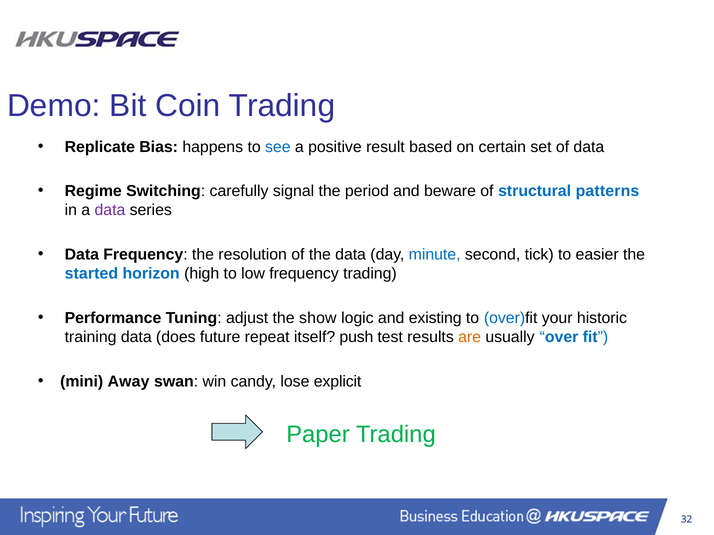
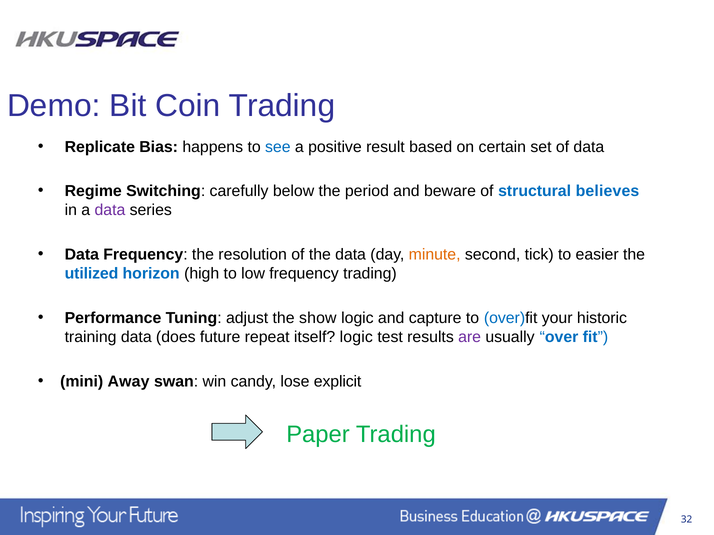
signal: signal -> below (294, 191)
patterns: patterns -> believes (607, 191)
minute colour: blue -> orange (435, 255)
started: started -> utilized (92, 274)
existing: existing -> capture (435, 318)
itself push: push -> logic (356, 337)
are colour: orange -> purple (470, 337)
